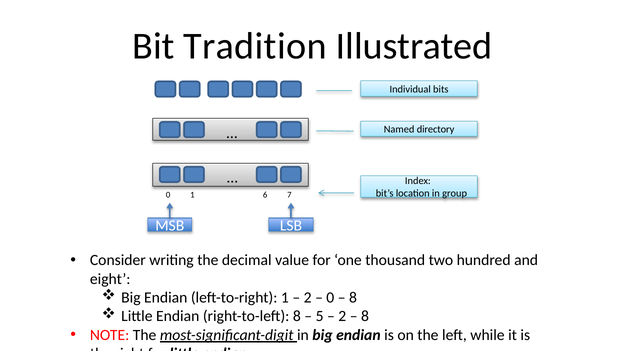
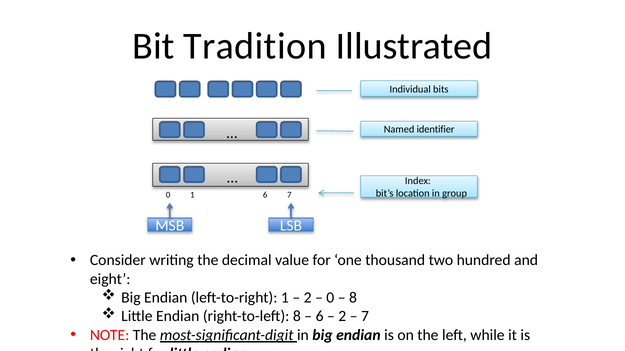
directory: directory -> identifier (436, 130)
5: 5 -> 6 (320, 317)
8: 8 -> 7 (365, 317)
